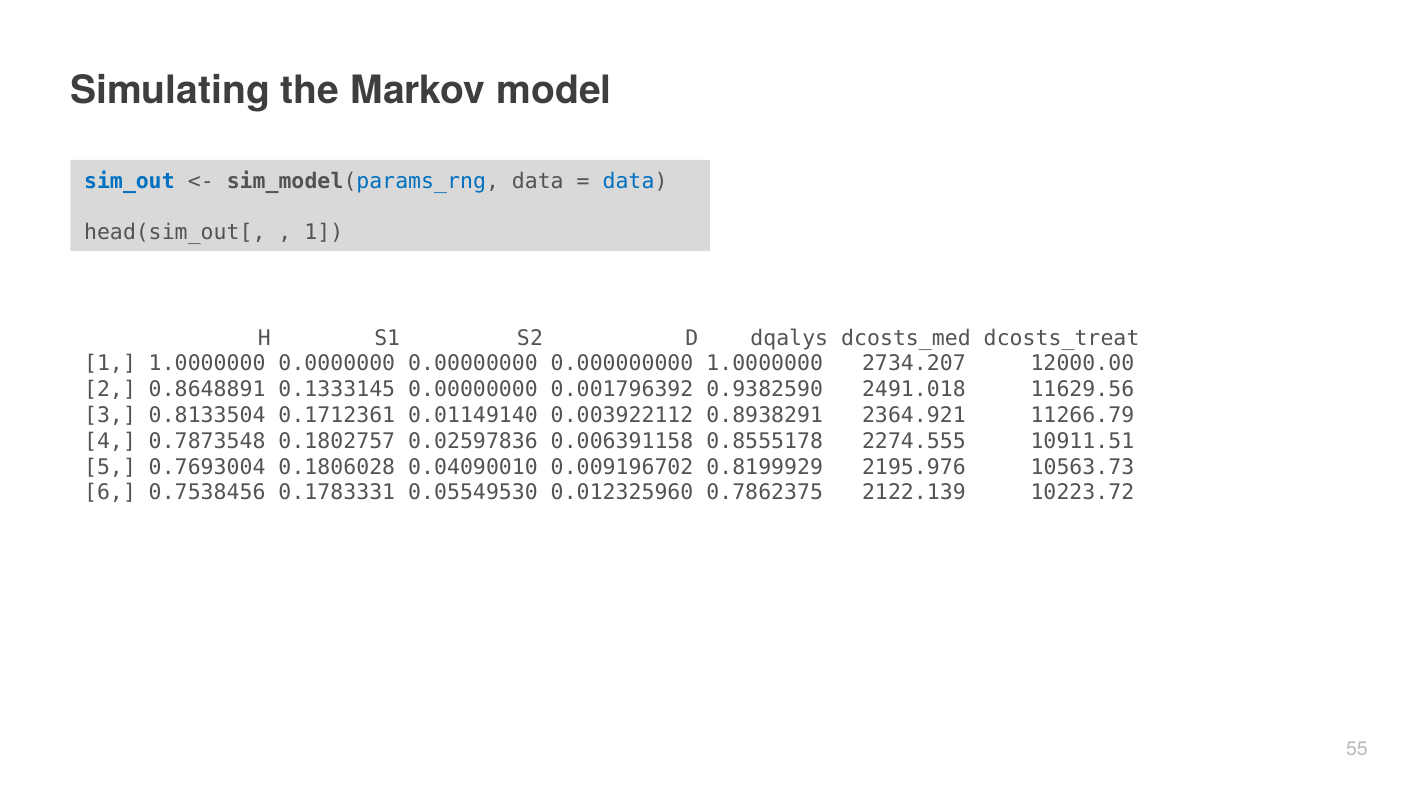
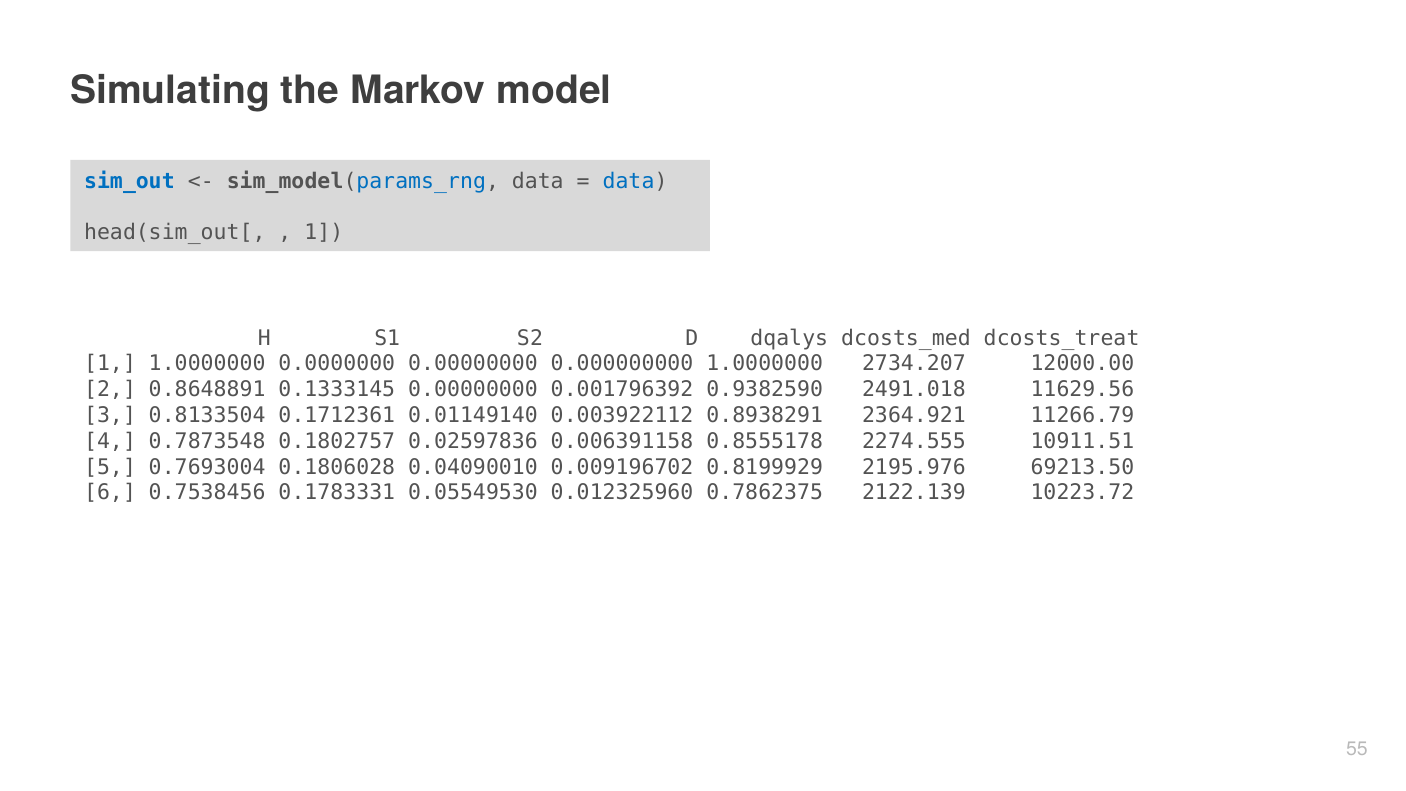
10563.73: 10563.73 -> 69213.50 (1082, 467)
